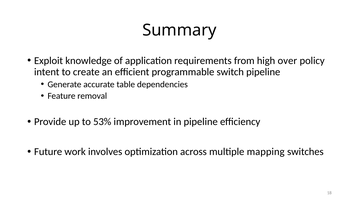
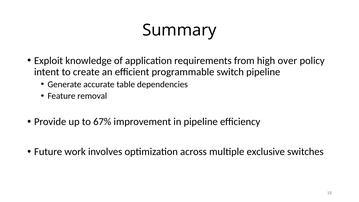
53%: 53% -> 67% (102, 122)
mapping: mapping -> exclusive (266, 152)
